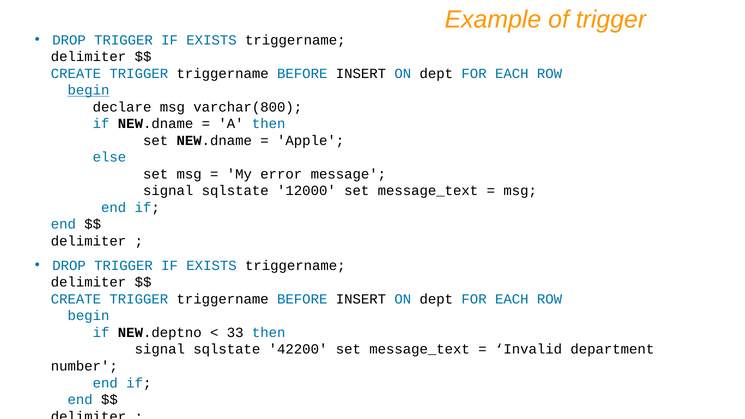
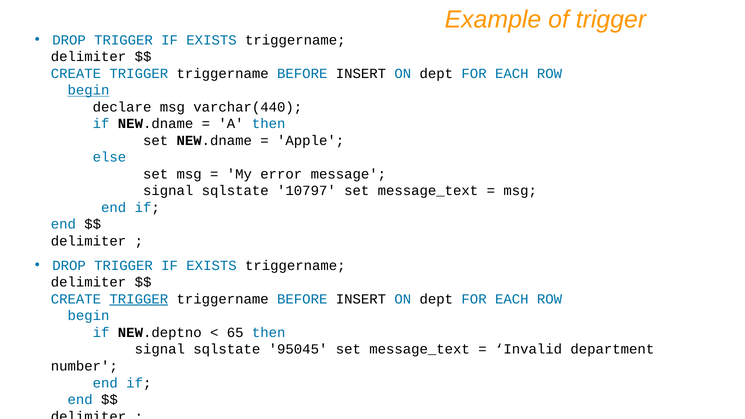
varchar(800: varchar(800 -> varchar(440 (248, 107)
12000: 12000 -> 10797 (306, 191)
TRIGGER underline: none -> present (139, 299)
33: 33 -> 65 (235, 333)
42200: 42200 -> 95045 (298, 349)
